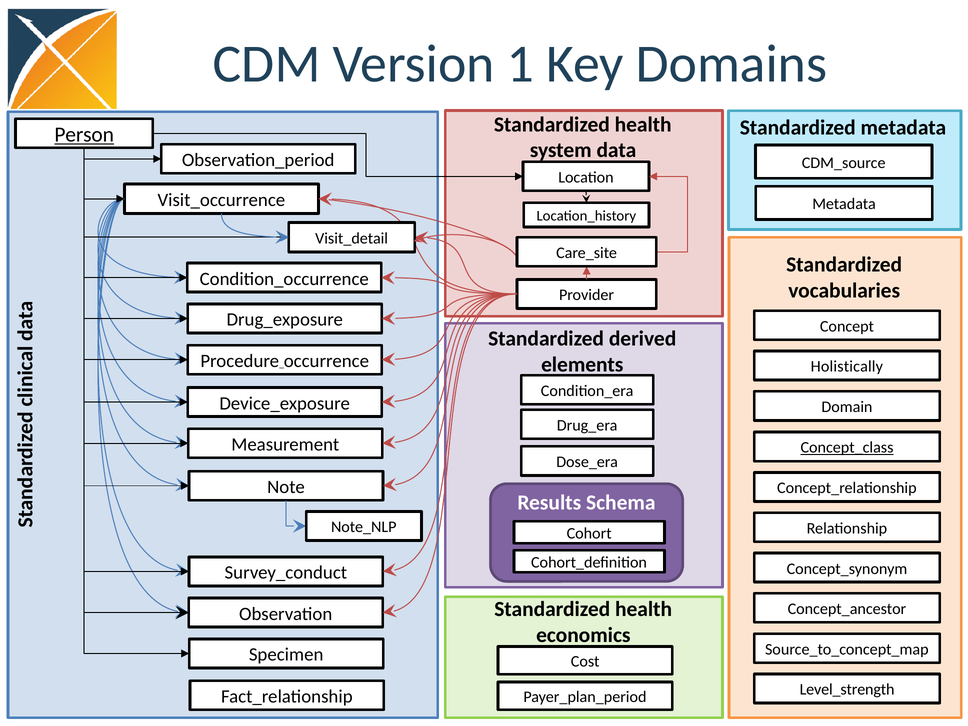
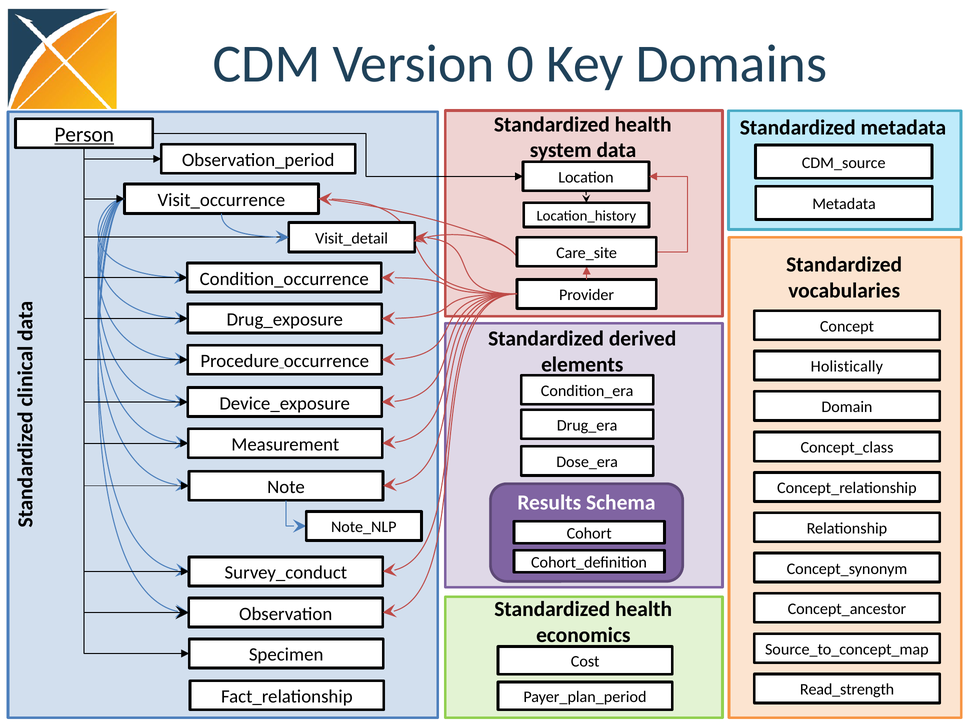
1: 1 -> 0 (520, 64)
Concept_class underline: present -> none (847, 448)
Level_strength: Level_strength -> Read_strength (847, 690)
